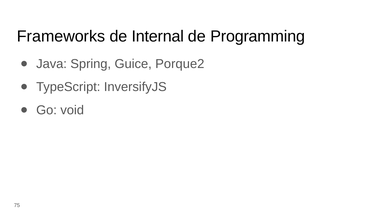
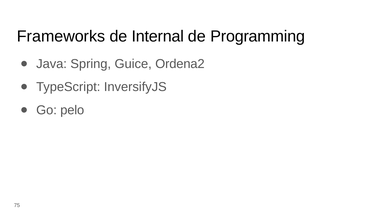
Porque2: Porque2 -> Ordena2 (180, 64)
void: void -> pelo (72, 110)
